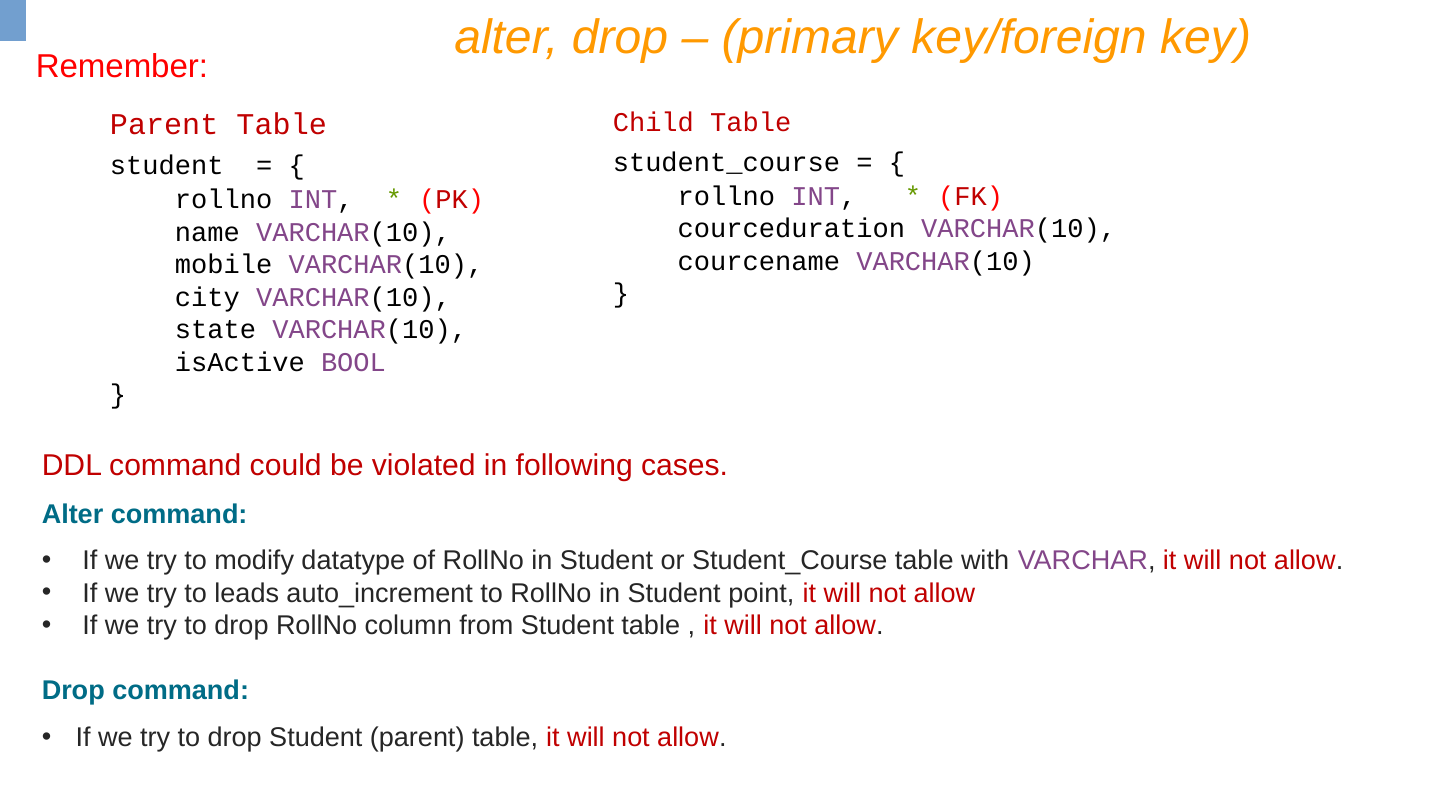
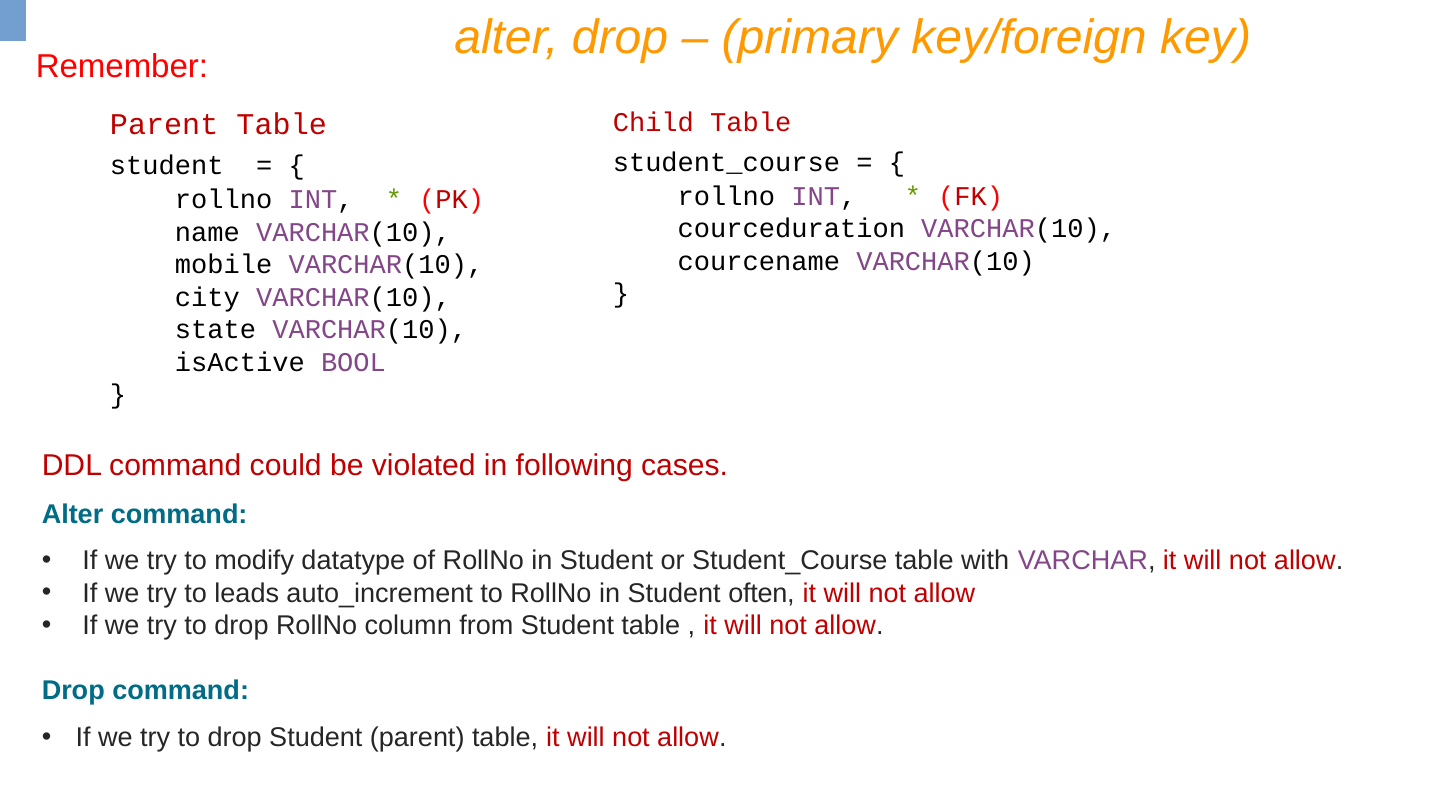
point: point -> often (761, 593)
